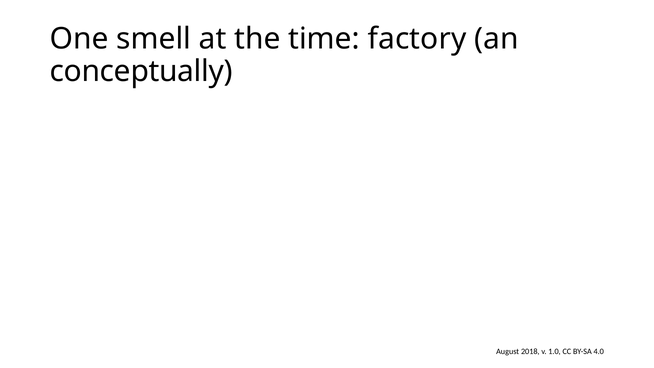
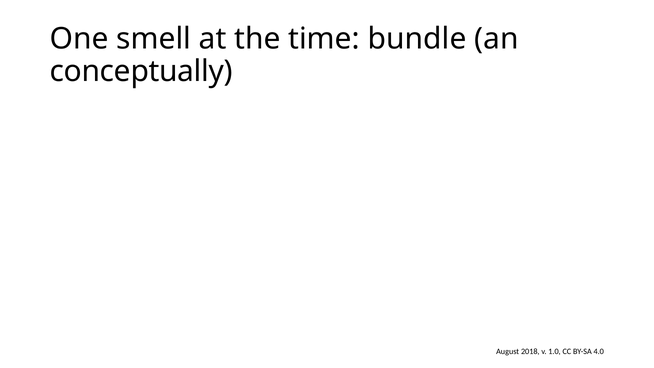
factory: factory -> bundle (417, 39)
